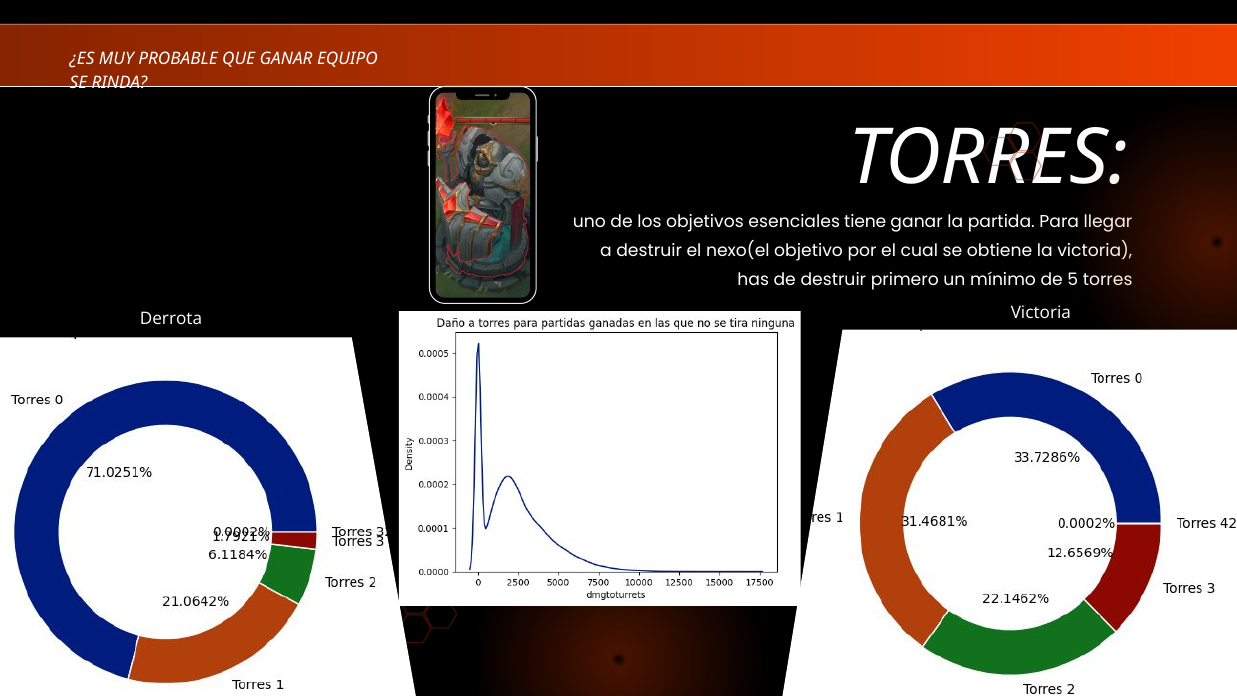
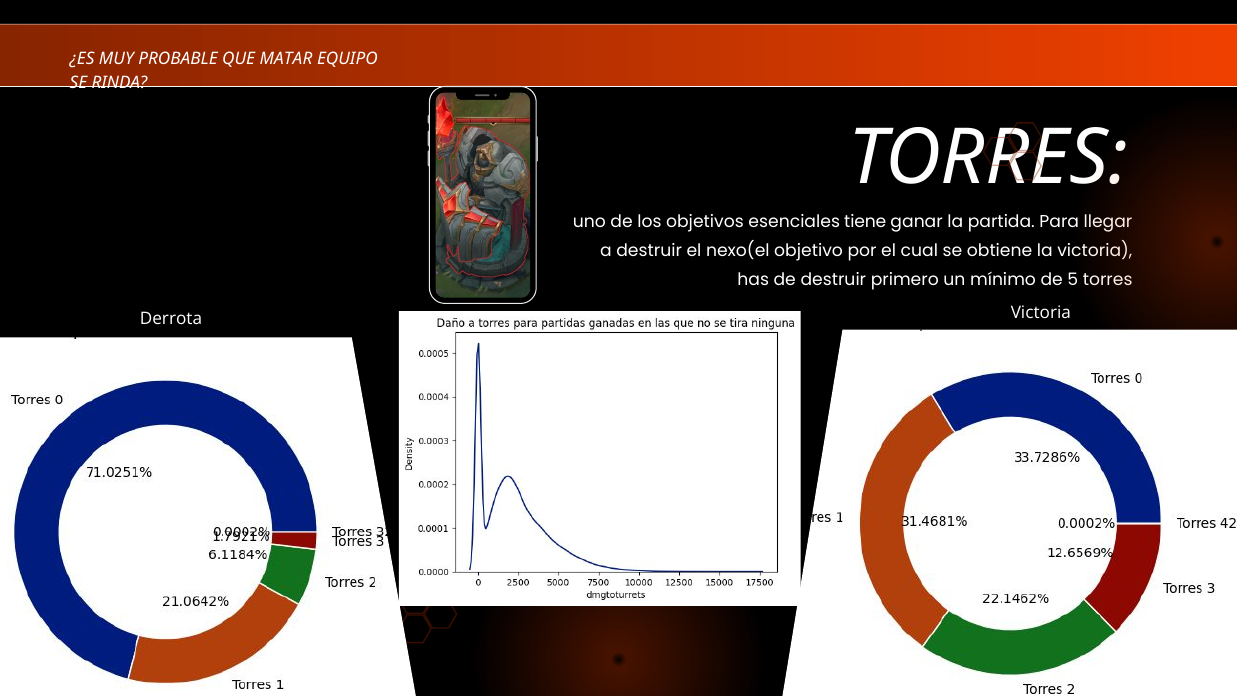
QUE GANAR: GANAR -> MATAR (286, 59)
